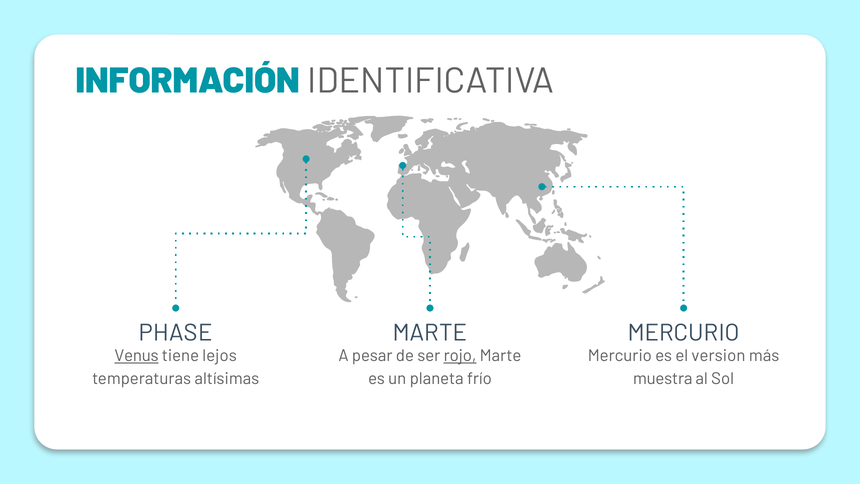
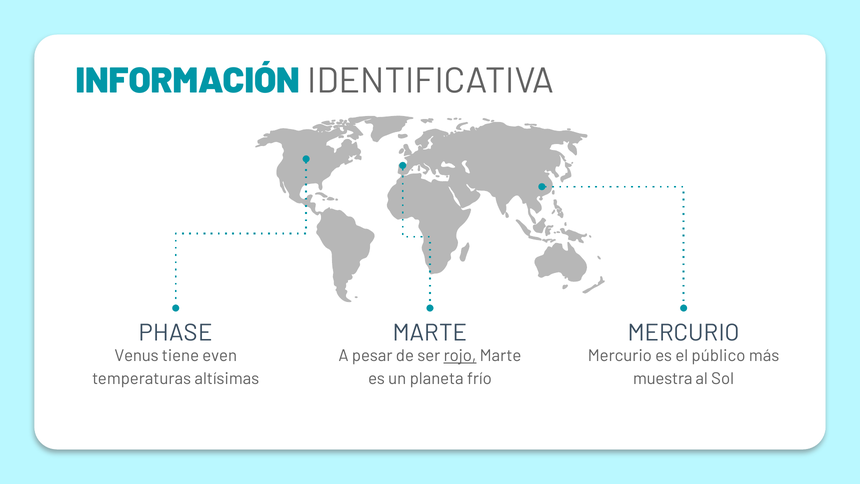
Venus underline: present -> none (137, 355)
lejos: lejos -> even (220, 355)
version: version -> público (718, 355)
